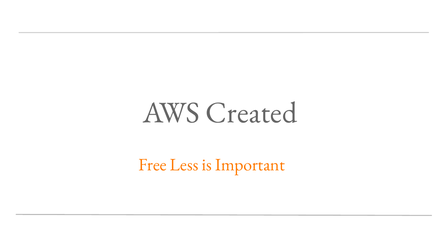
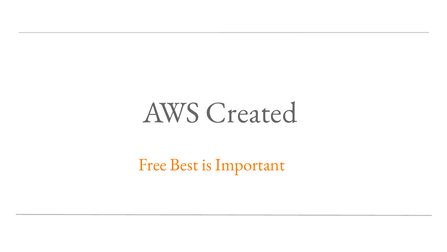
Less: Less -> Best (184, 164)
